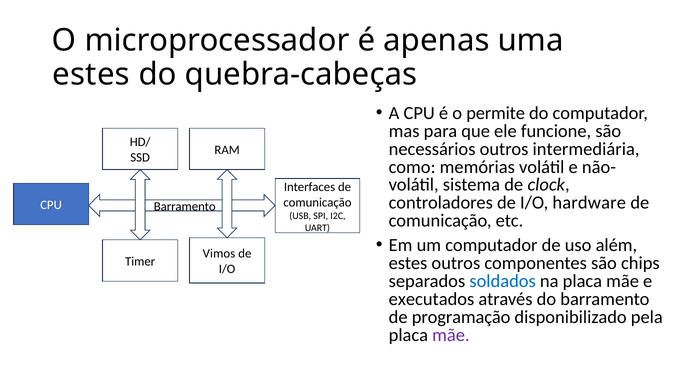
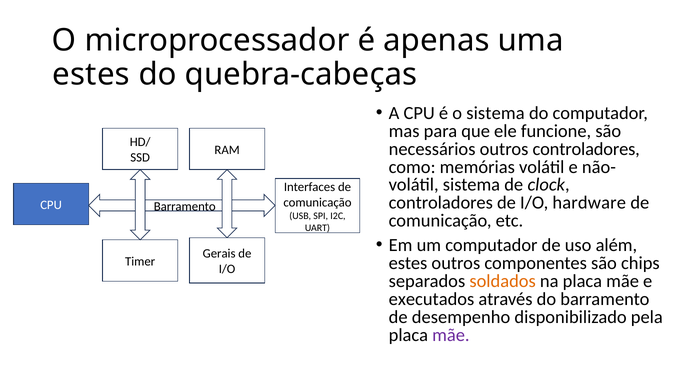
o permite: permite -> sistema (495, 113)
outros intermediária: intermediária -> controladores (586, 149)
Vimos: Vimos -> Gerais (219, 253)
soldados colour: blue -> orange (503, 281)
programação: programação -> desempenho (461, 317)
